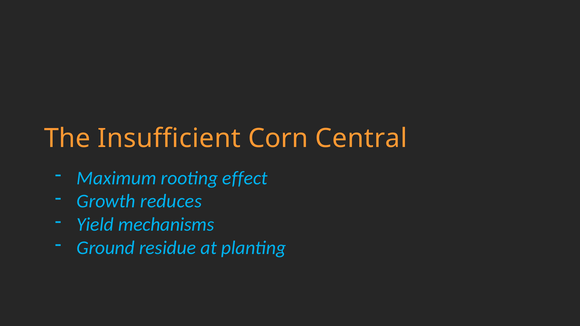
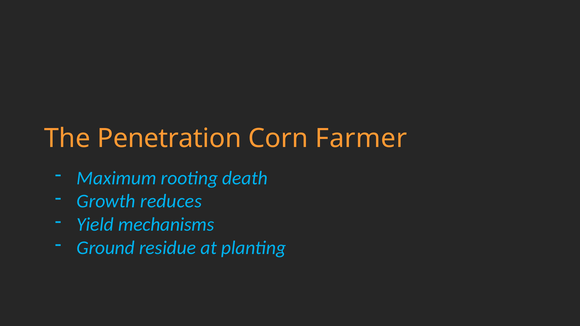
Insufficient: Insufficient -> Penetration (169, 139)
Central: Central -> Farmer (361, 139)
effect: effect -> death (245, 178)
